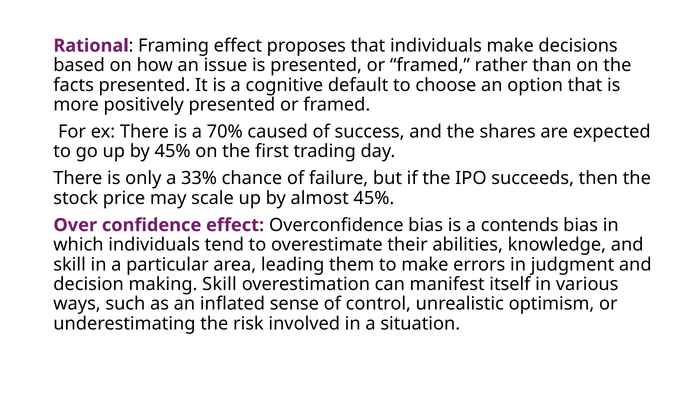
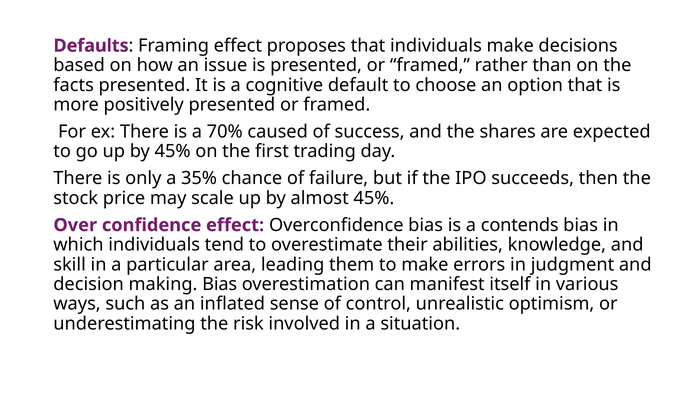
Rational: Rational -> Defaults (91, 46)
33%: 33% -> 35% (199, 178)
making Skill: Skill -> Bias (220, 284)
